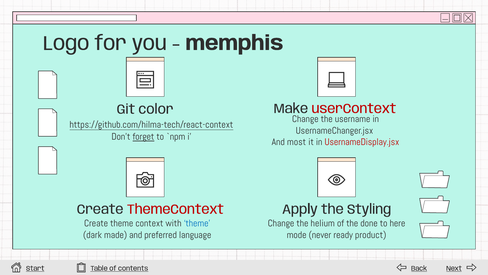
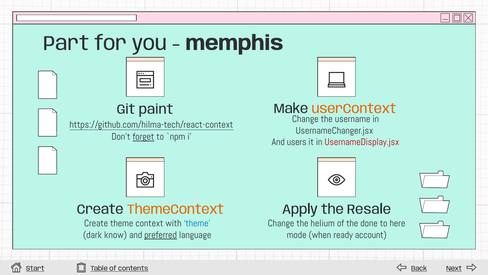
Logo: Logo -> Part (66, 43)
userContext colour: red -> orange (354, 108)
color: color -> paint (156, 109)
most: most -> users (297, 142)
ThemeContext colour: red -> orange (175, 209)
Styling: Styling -> Resale (369, 209)
made: made -> know (116, 234)
preferred underline: none -> present (161, 234)
never: never -> when (320, 234)
product: product -> account (371, 234)
